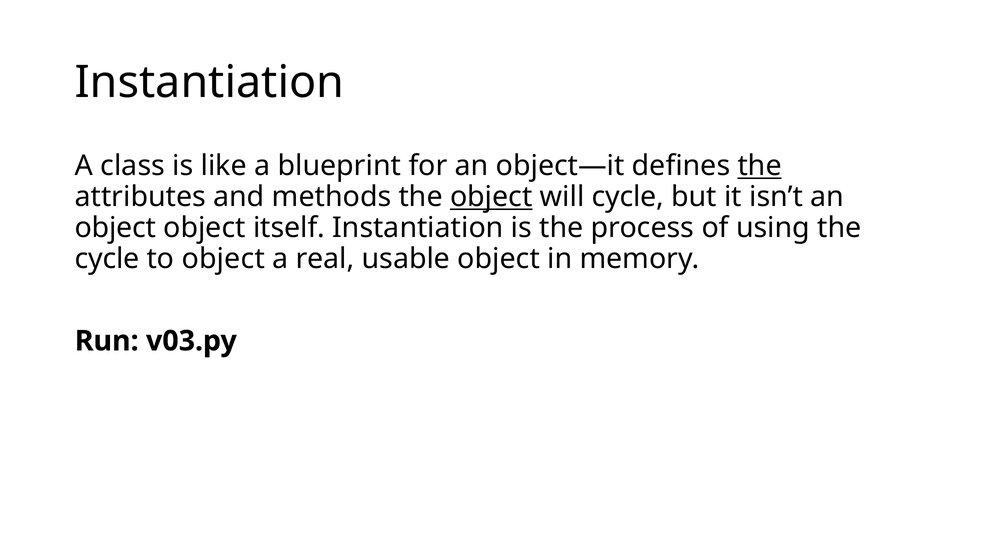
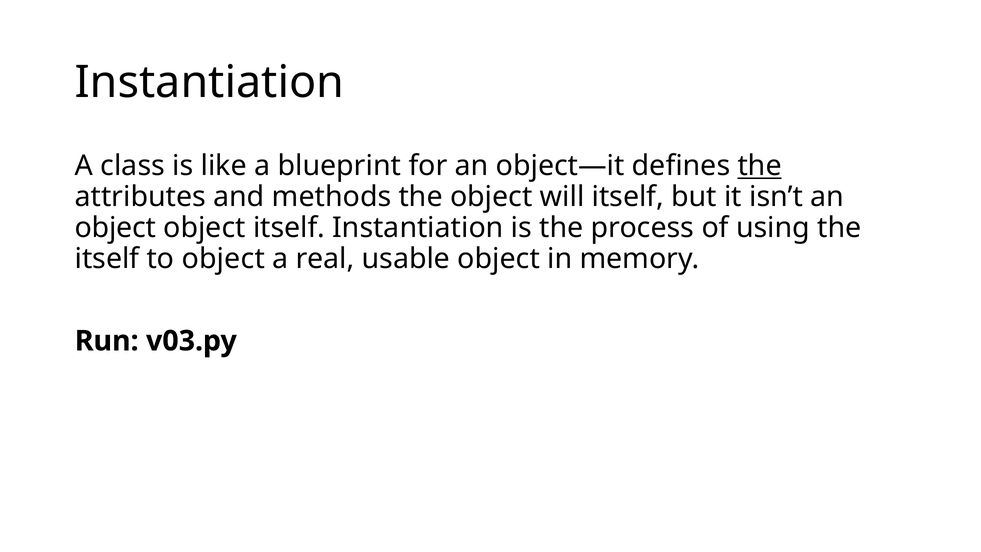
object underline: present -> none (491, 197)
will cycle: cycle -> itself (628, 197)
cycle: cycle -> itself (107, 259)
